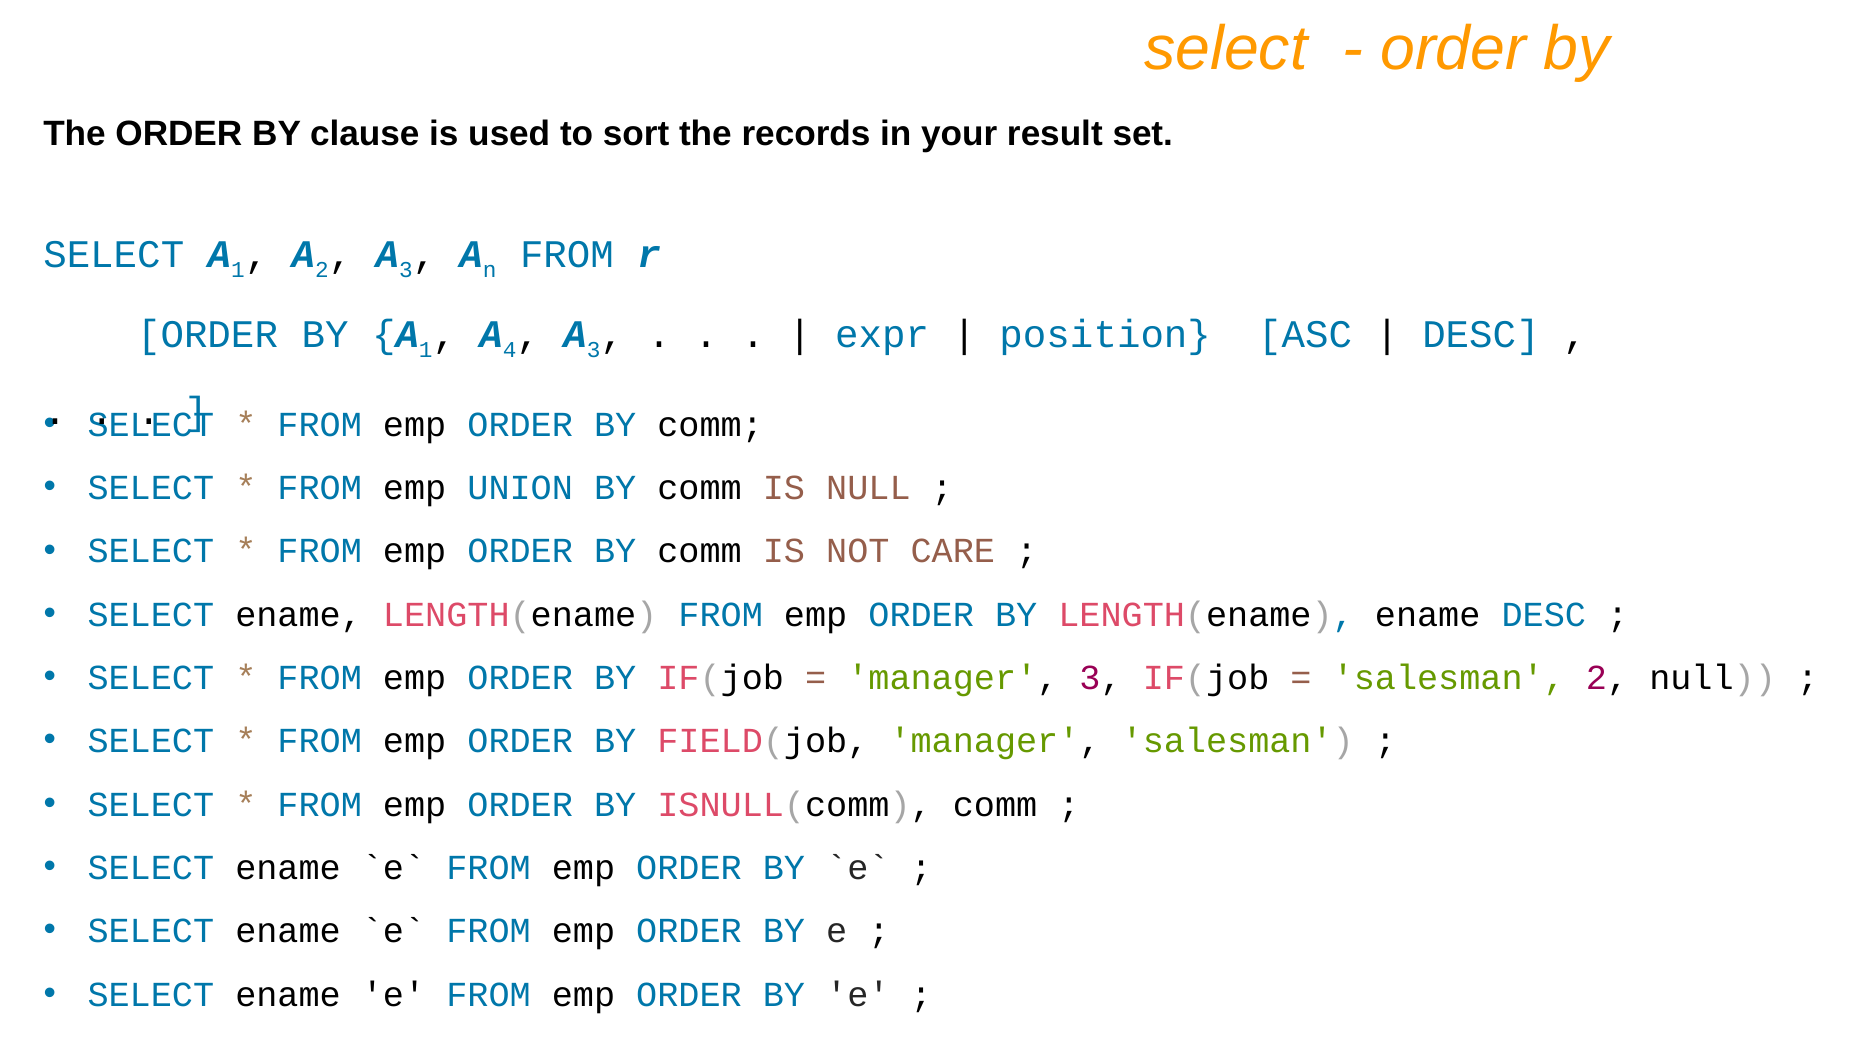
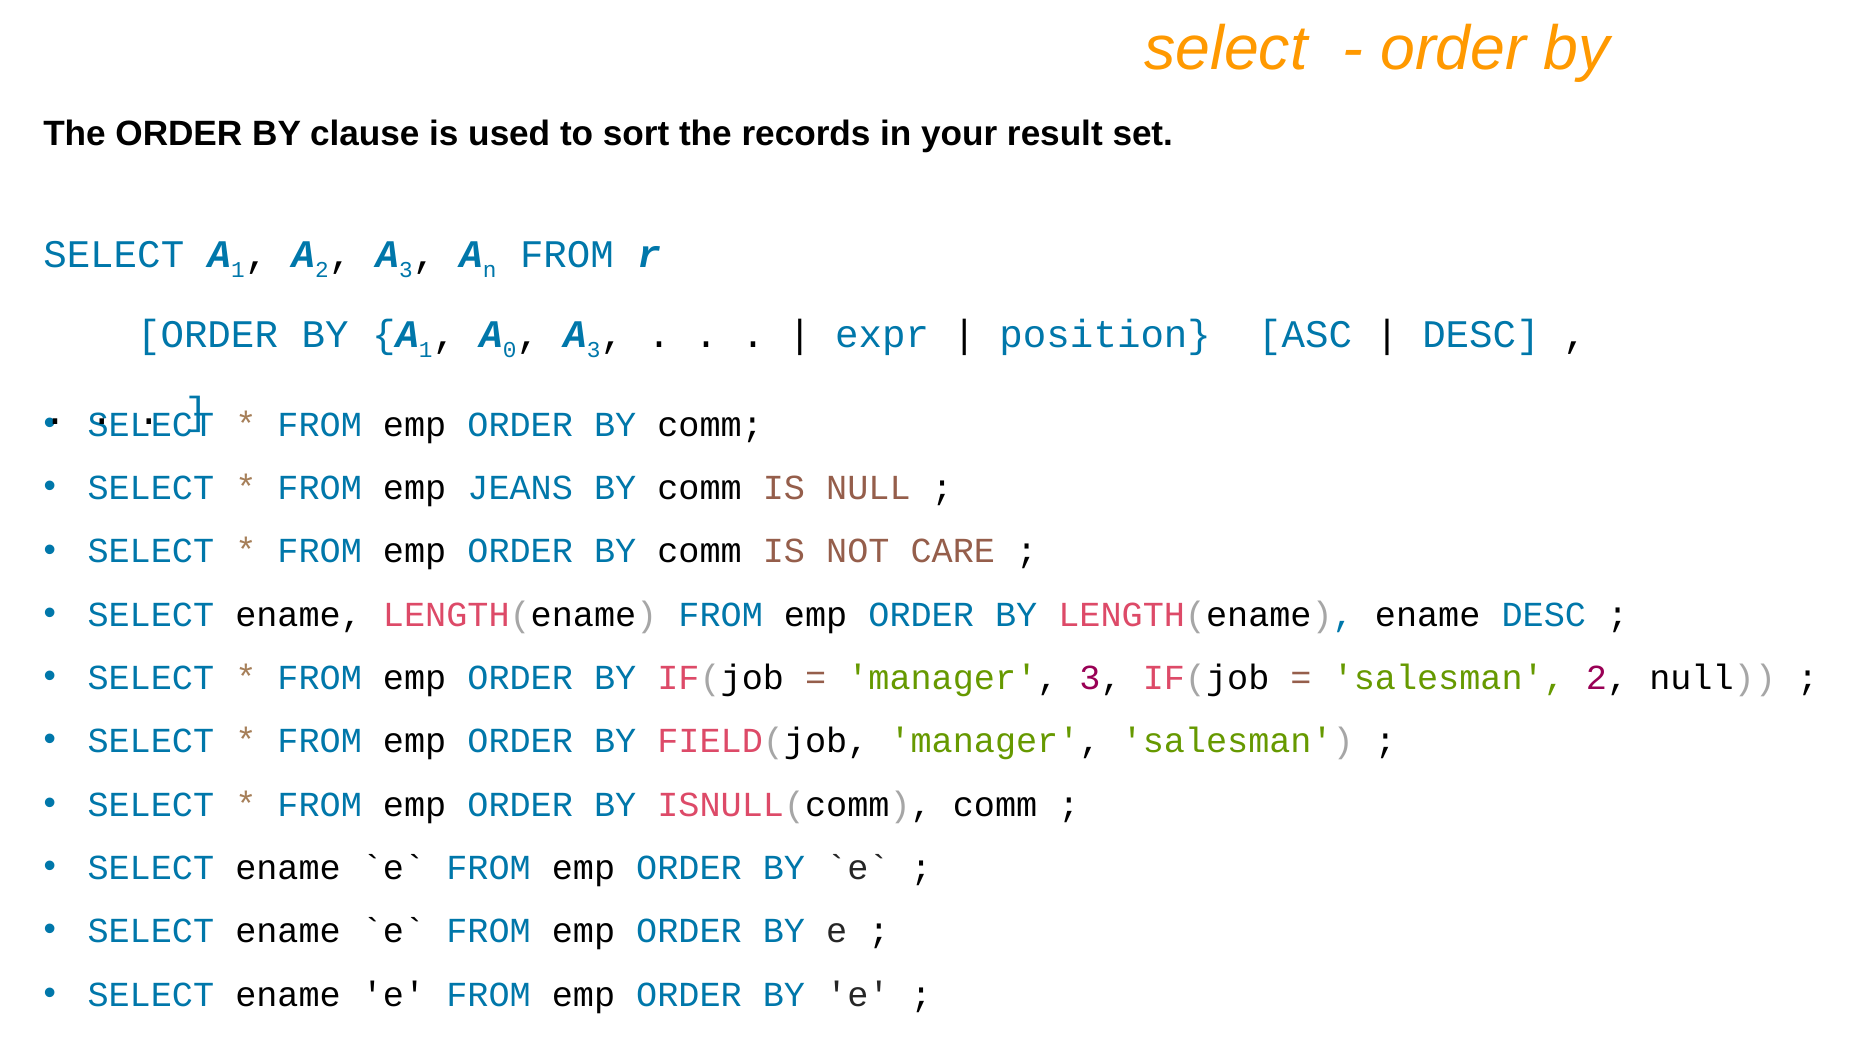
4: 4 -> 0 (510, 350)
UNION: UNION -> JEANS (520, 488)
